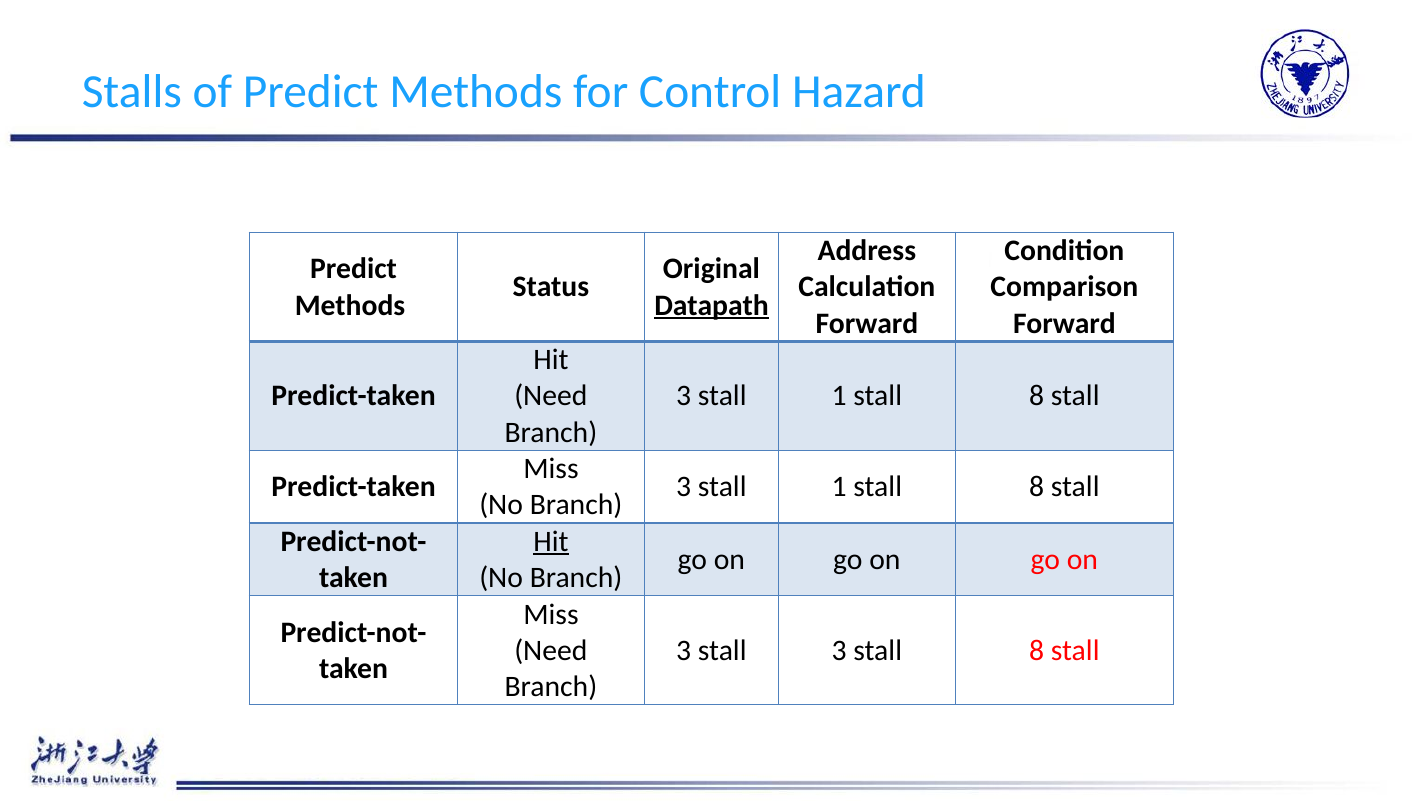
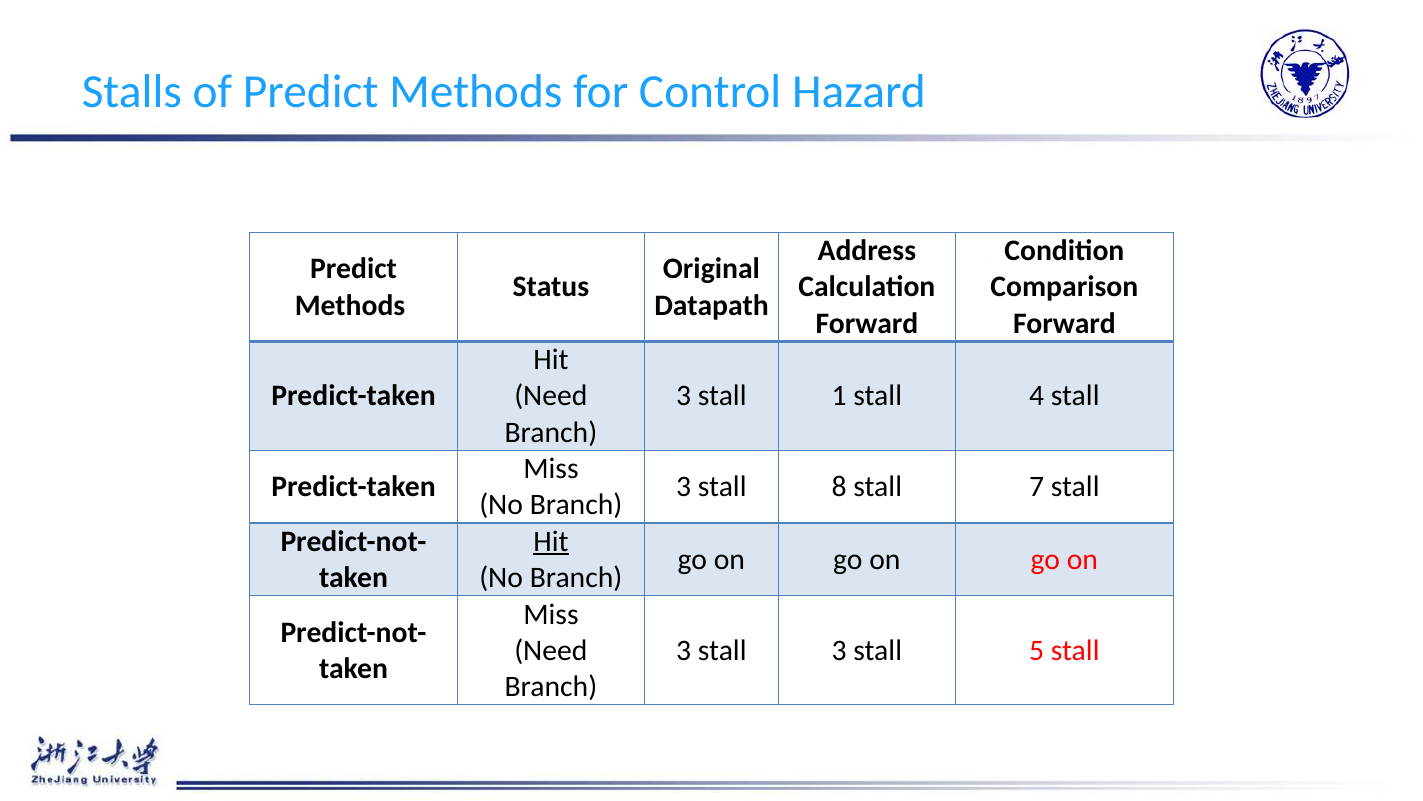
Datapath underline: present -> none (711, 305)
8: 8 -> 4 (1037, 396)
1: 1 -> 8 (839, 487)
8: 8 -> 7 (1037, 487)
3 stall 8: 8 -> 5 (1037, 650)
